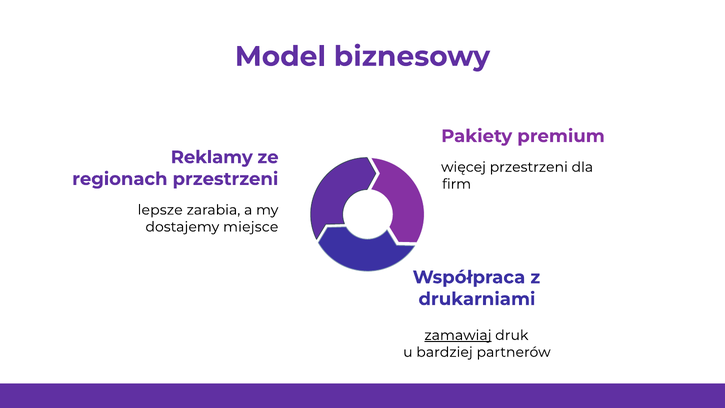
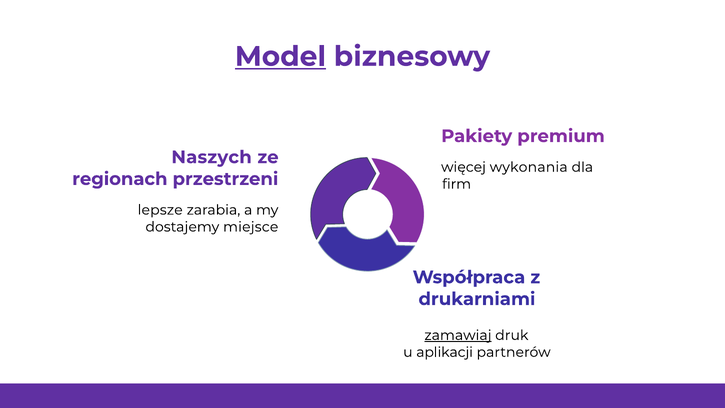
Model underline: none -> present (280, 57)
Reklamy: Reklamy -> Naszych (212, 157)
więcej przestrzeni: przestrzeni -> wykonania (529, 167)
bardziej: bardziej -> aplikacji (445, 352)
